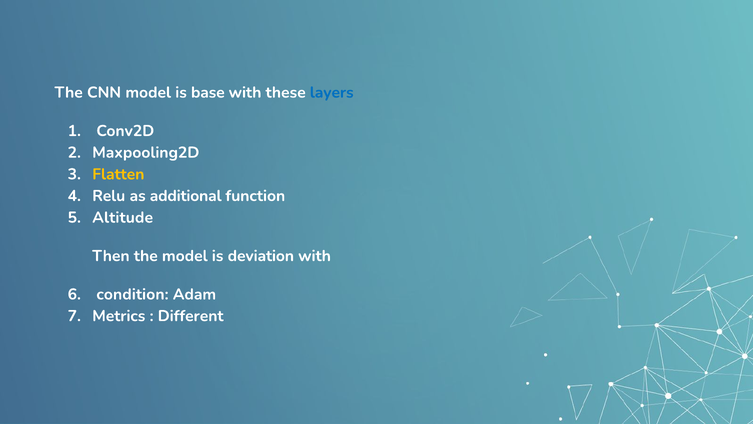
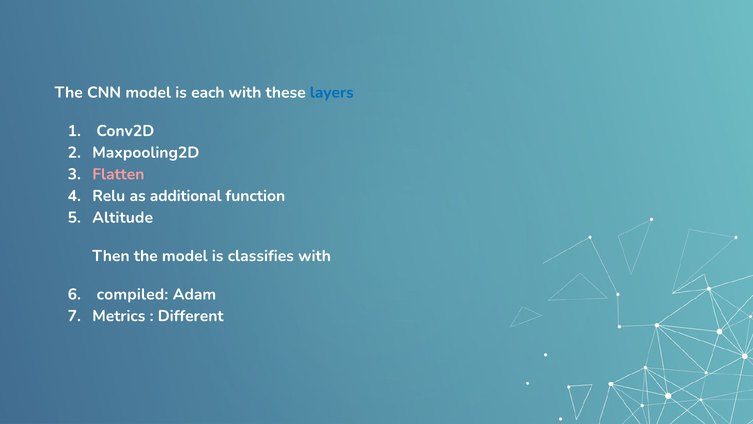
base: base -> each (208, 92)
Flatten colour: yellow -> pink (118, 174)
deviation: deviation -> classifies (261, 256)
condition: condition -> compiled (132, 294)
